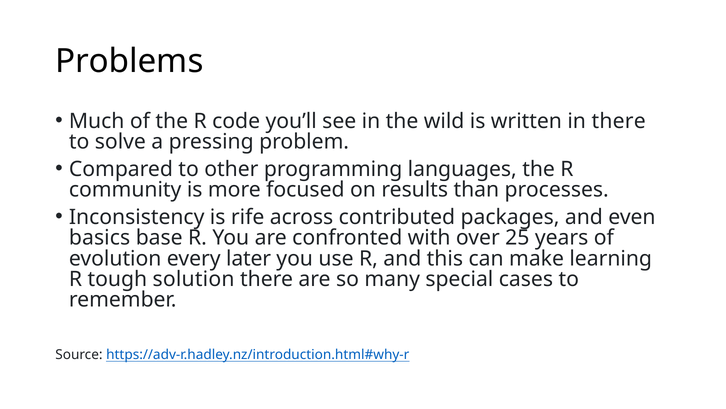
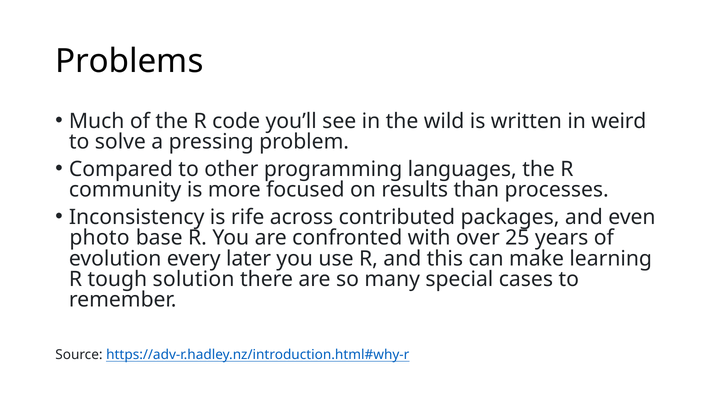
in there: there -> weird (619, 121)
basics: basics -> photo (100, 238)
